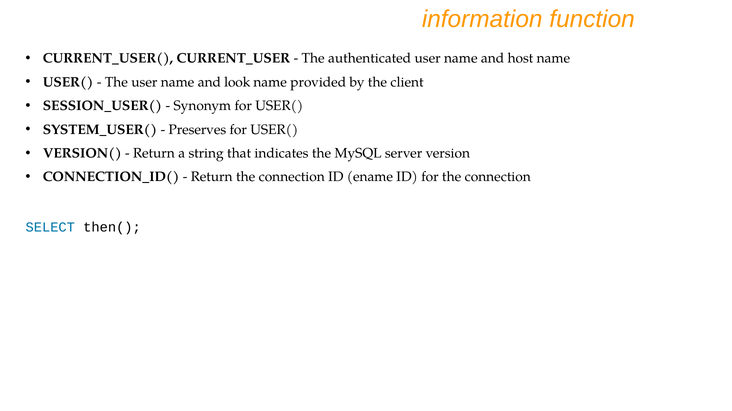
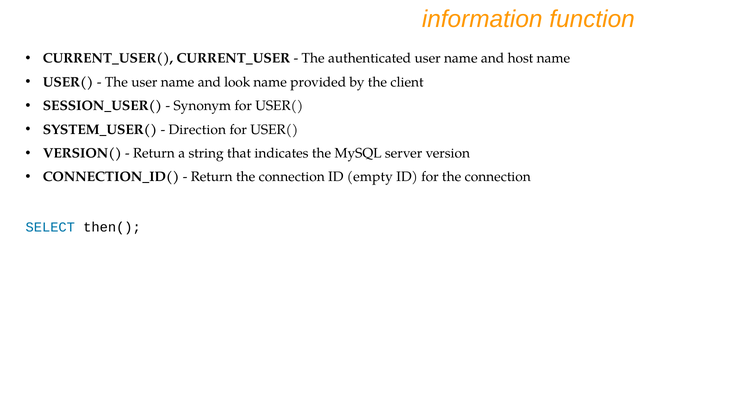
Preserves: Preserves -> Direction (197, 130)
ename: ename -> empty (370, 177)
